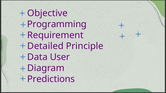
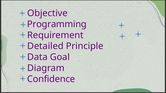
User: User -> Goal (60, 57)
Predictions: Predictions -> Confidence (51, 79)
